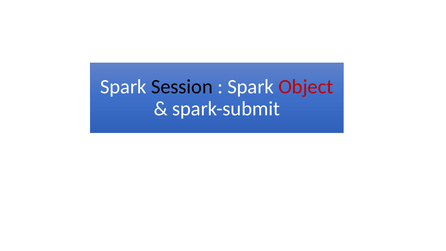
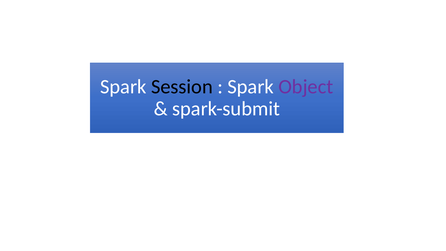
Object colour: red -> purple (306, 87)
